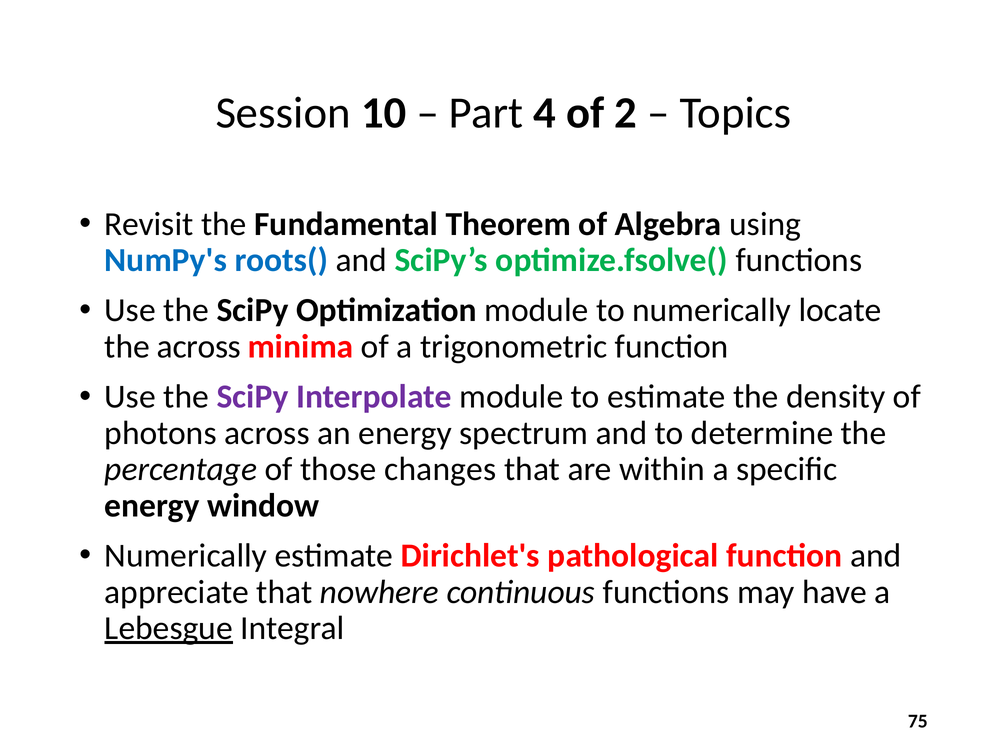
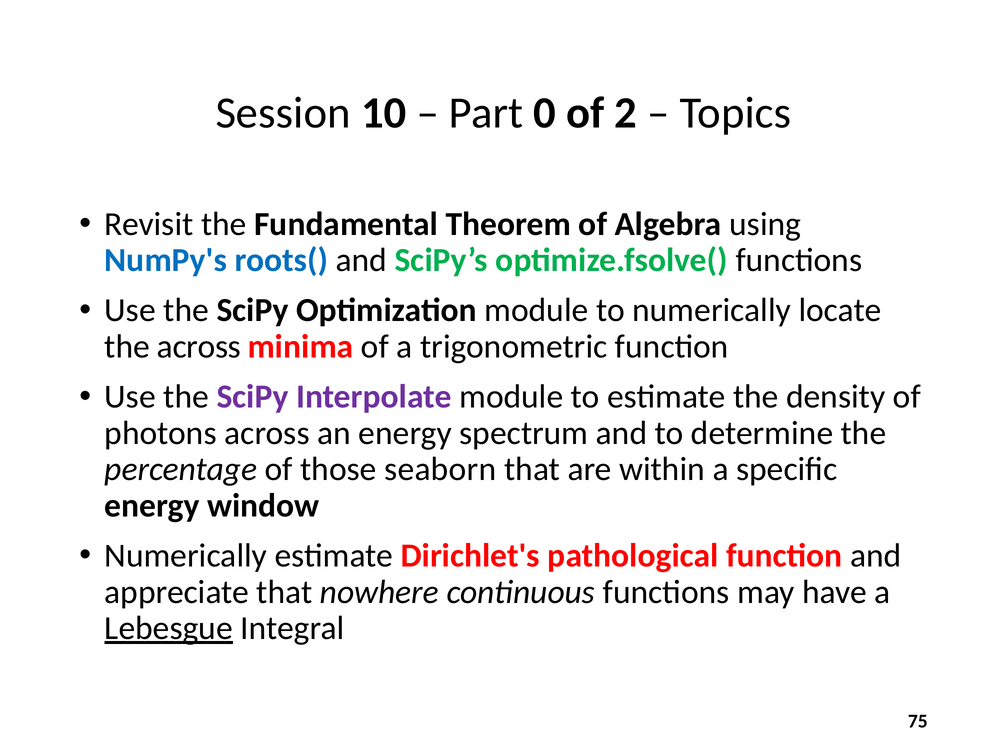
4: 4 -> 0 (545, 113)
changes: changes -> seaborn (440, 469)
